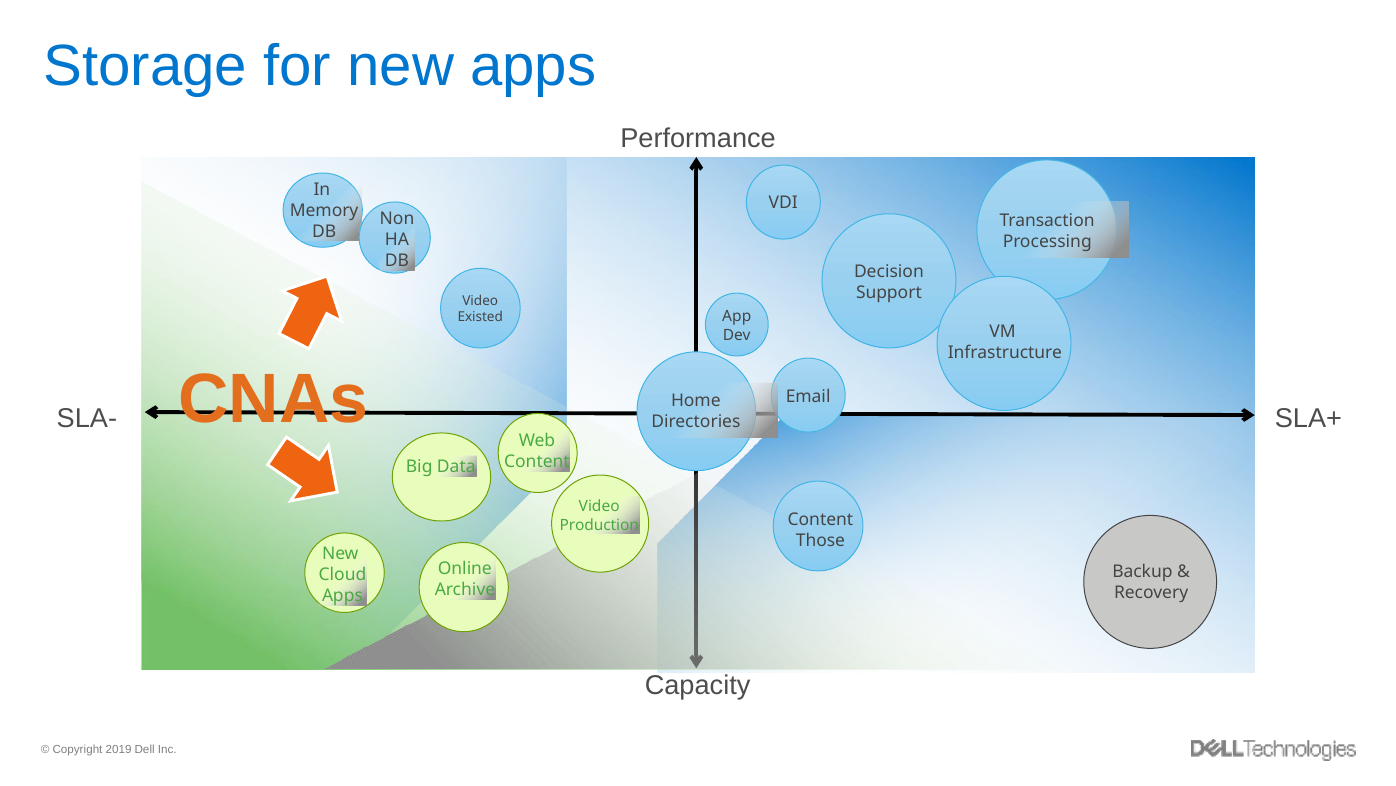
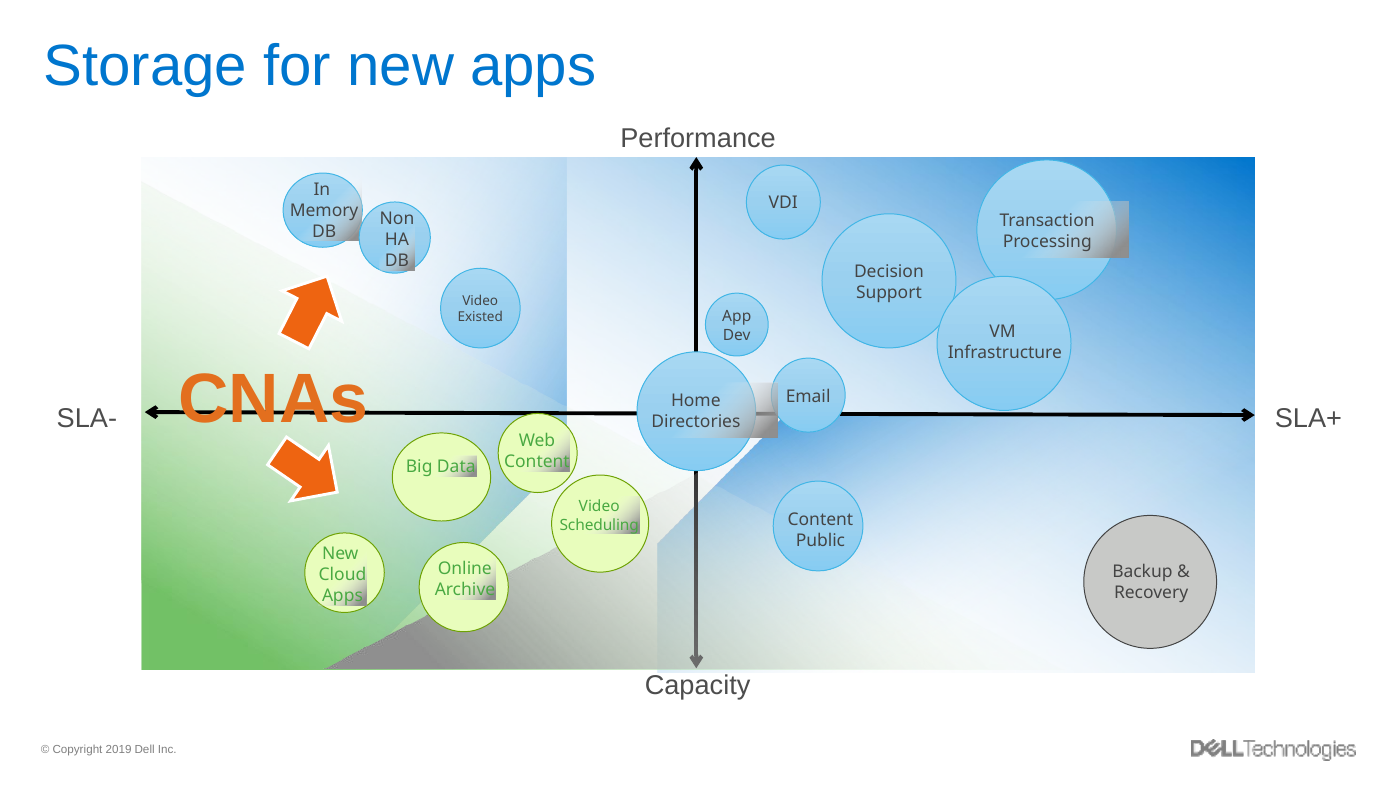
Production: Production -> Scheduling (599, 525)
Those: Those -> Public (821, 540)
